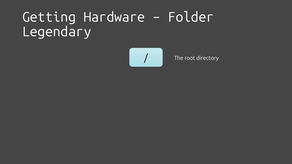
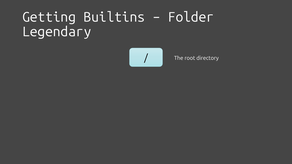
Hardware: Hardware -> Builtins (114, 17)
